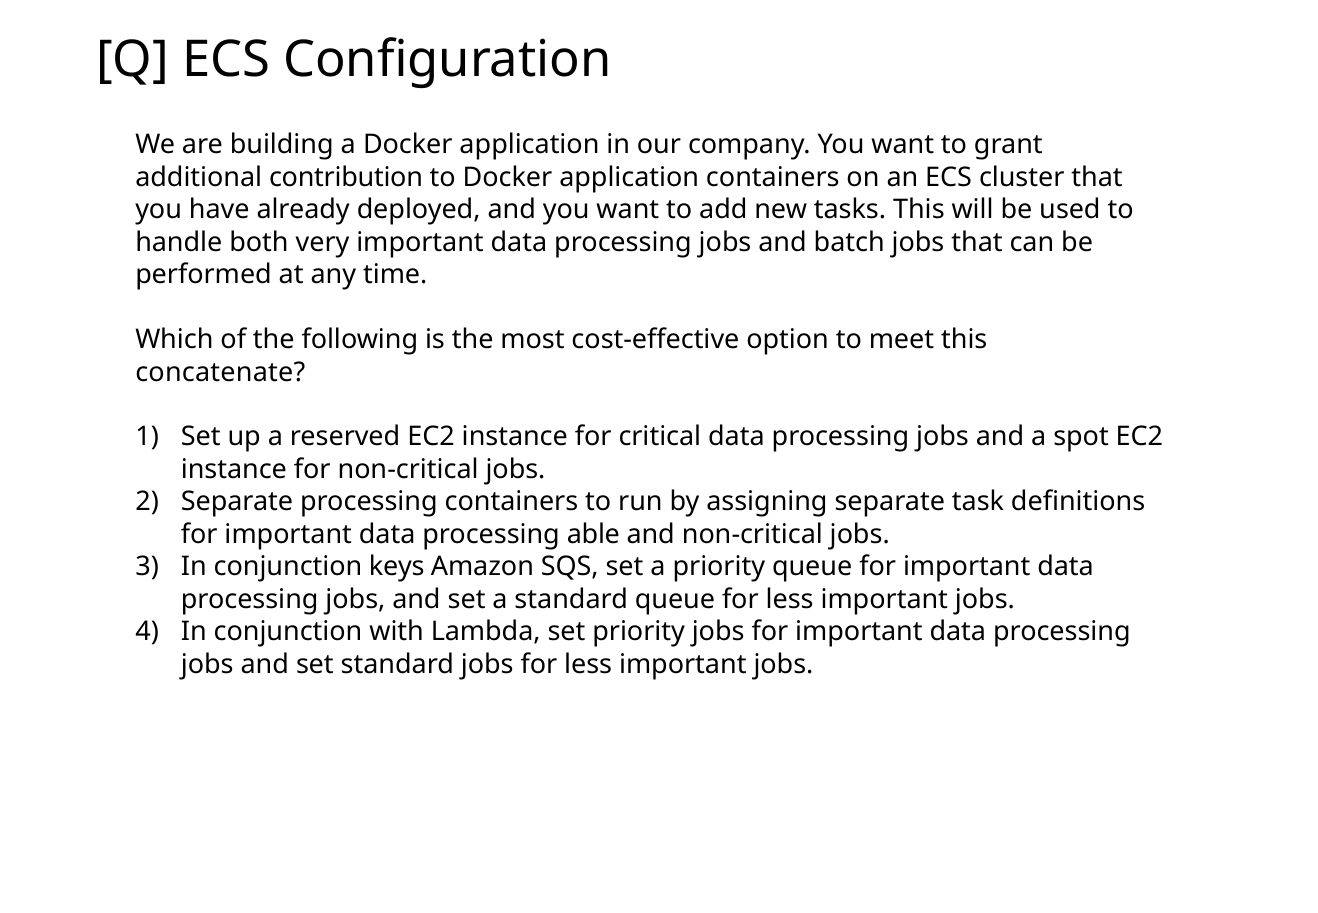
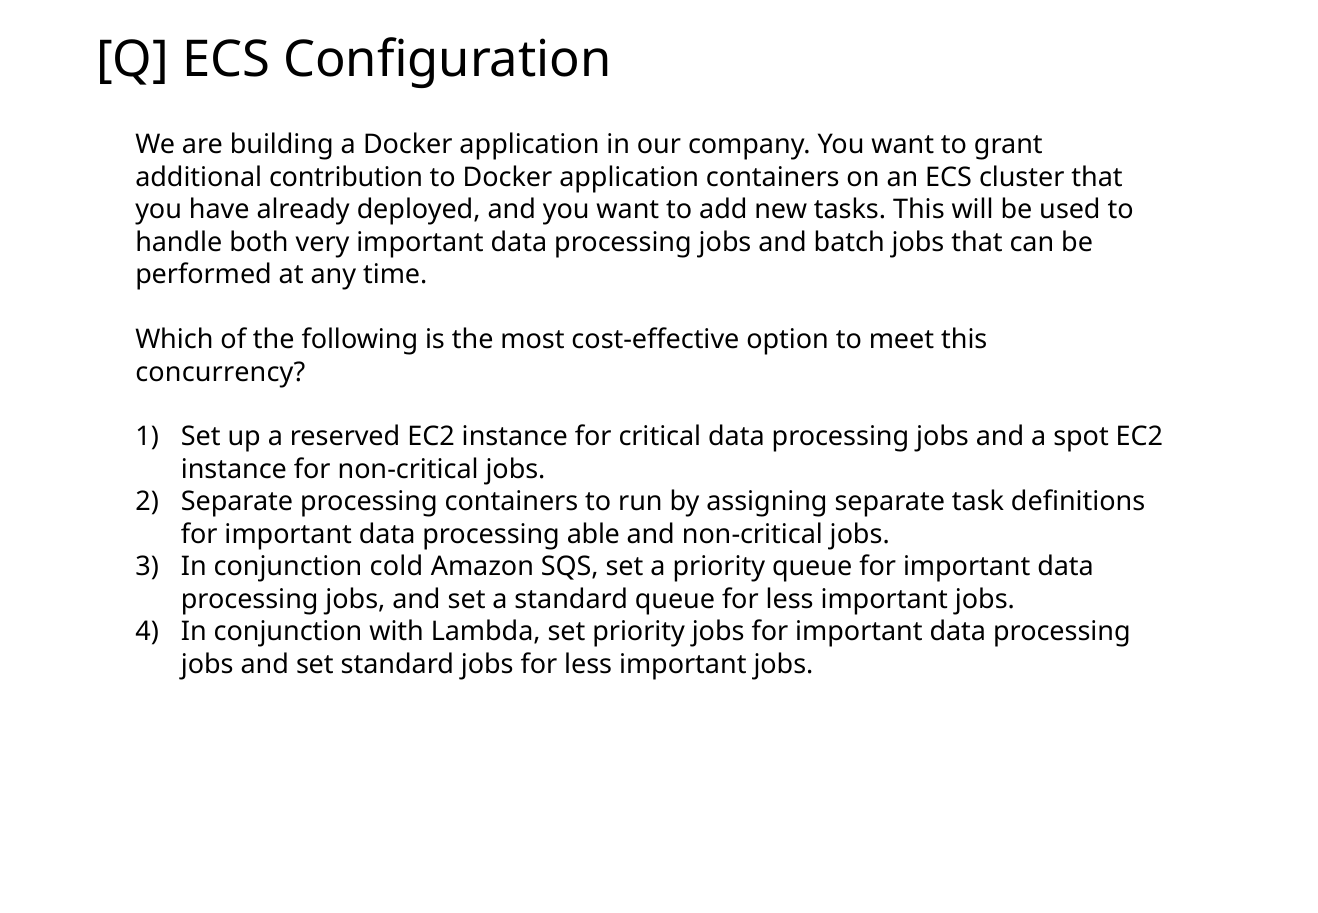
concatenate: concatenate -> concurrency (220, 372)
keys: keys -> cold (396, 566)
